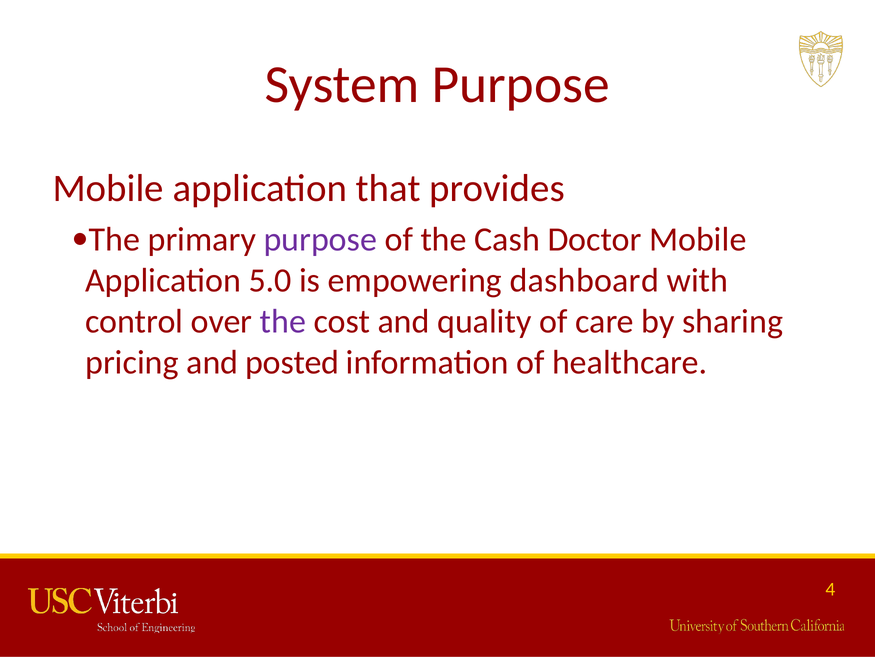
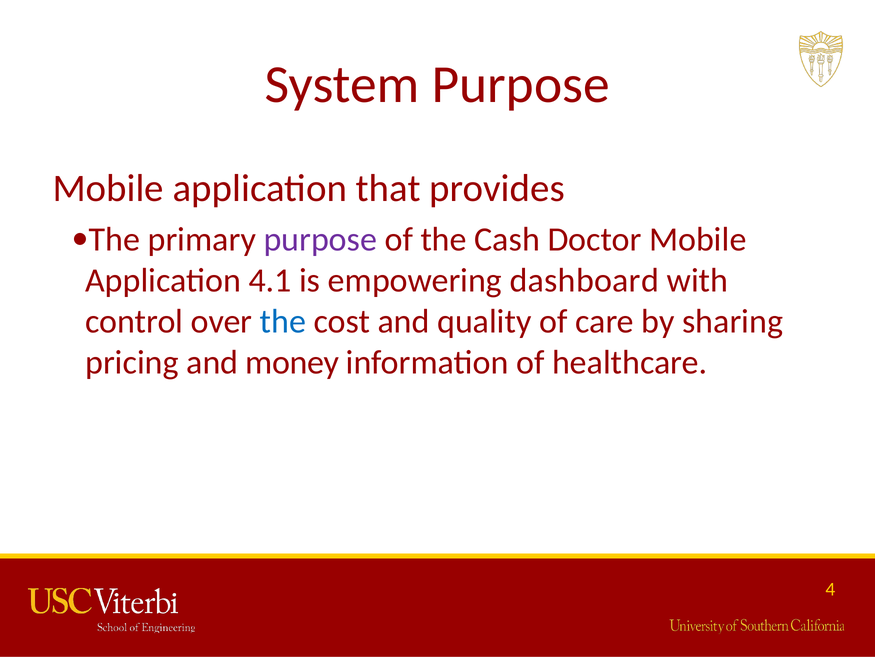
5.0: 5.0 -> 4.1 (270, 280)
the colour: purple -> blue (283, 321)
posted: posted -> money (292, 362)
